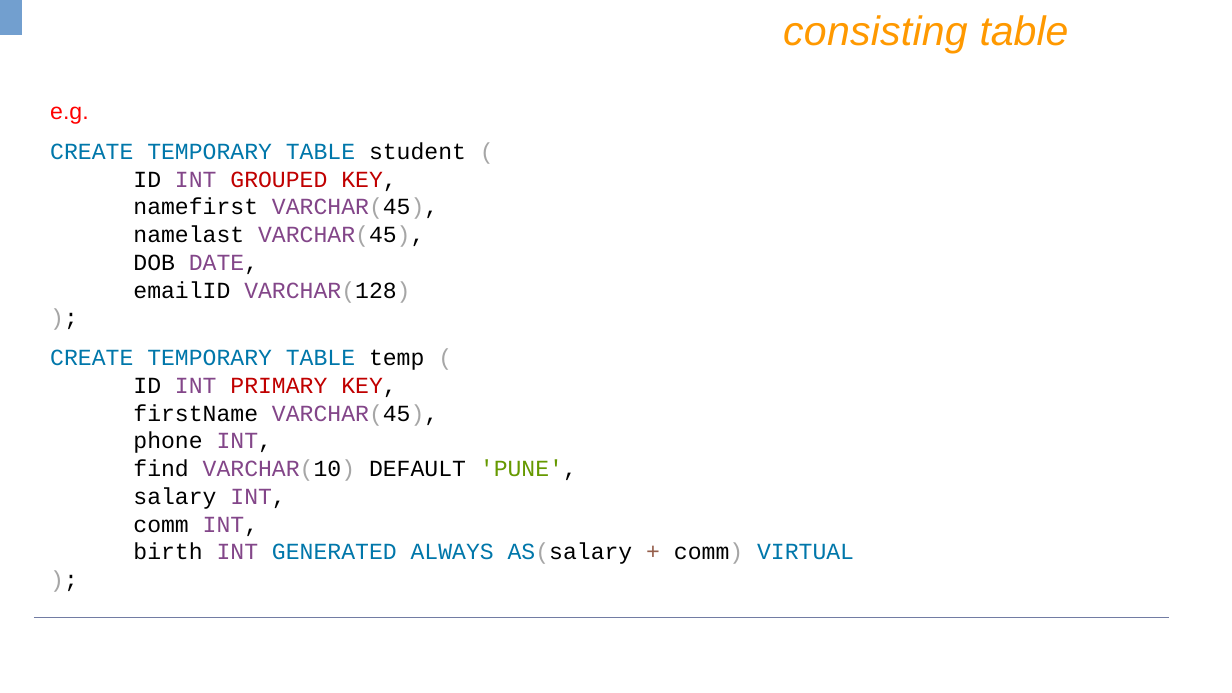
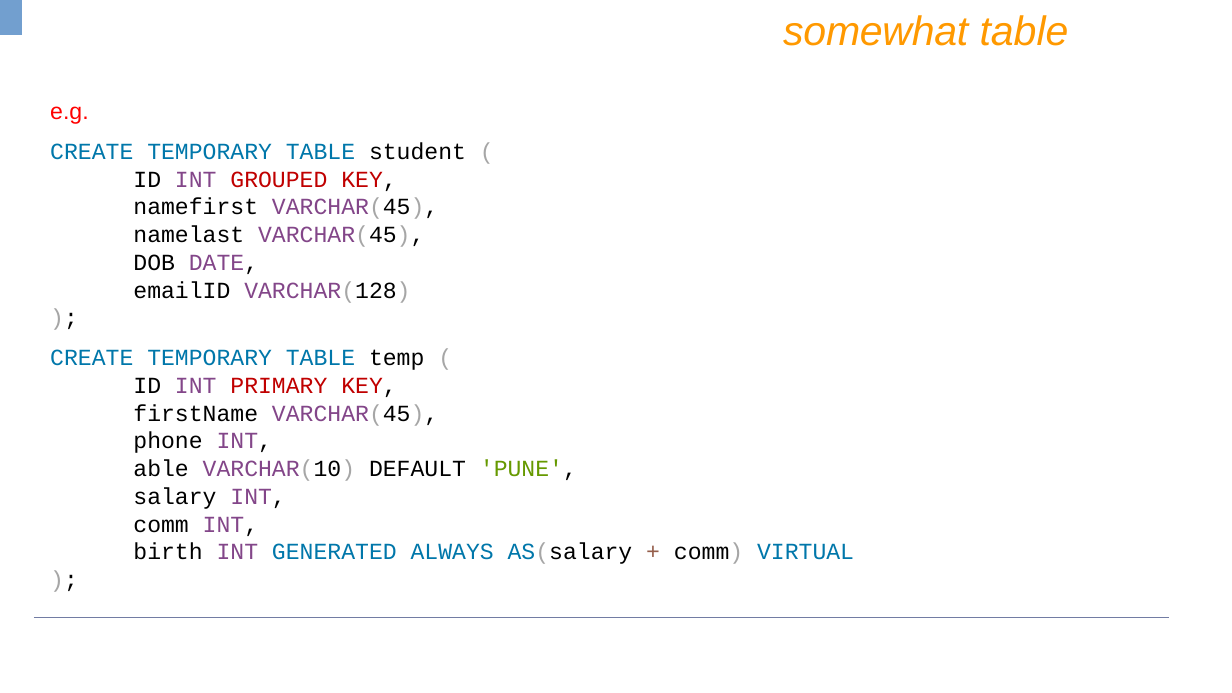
consisting: consisting -> somewhat (876, 32)
find: find -> able (161, 469)
